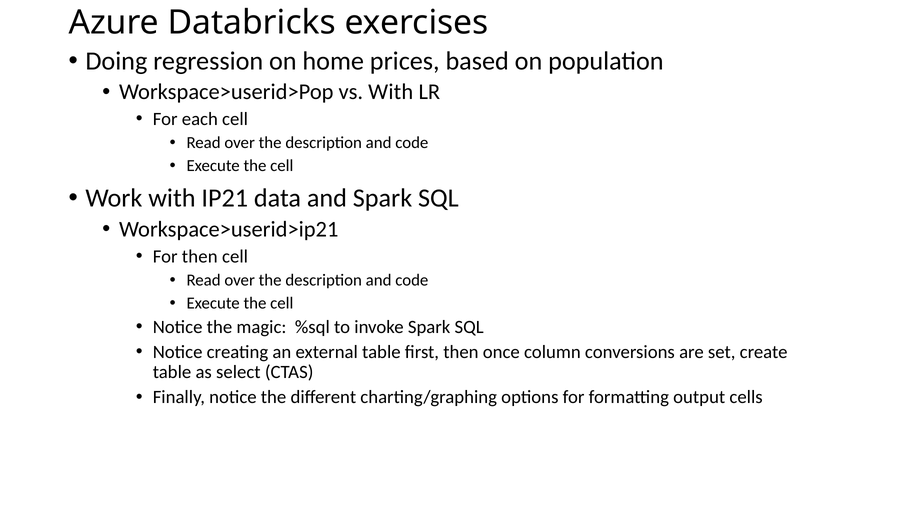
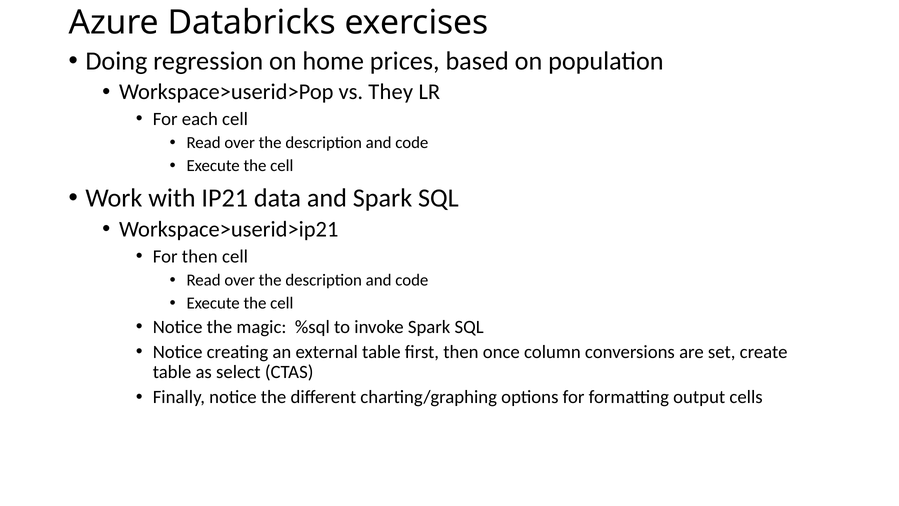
vs With: With -> They (391, 92)
